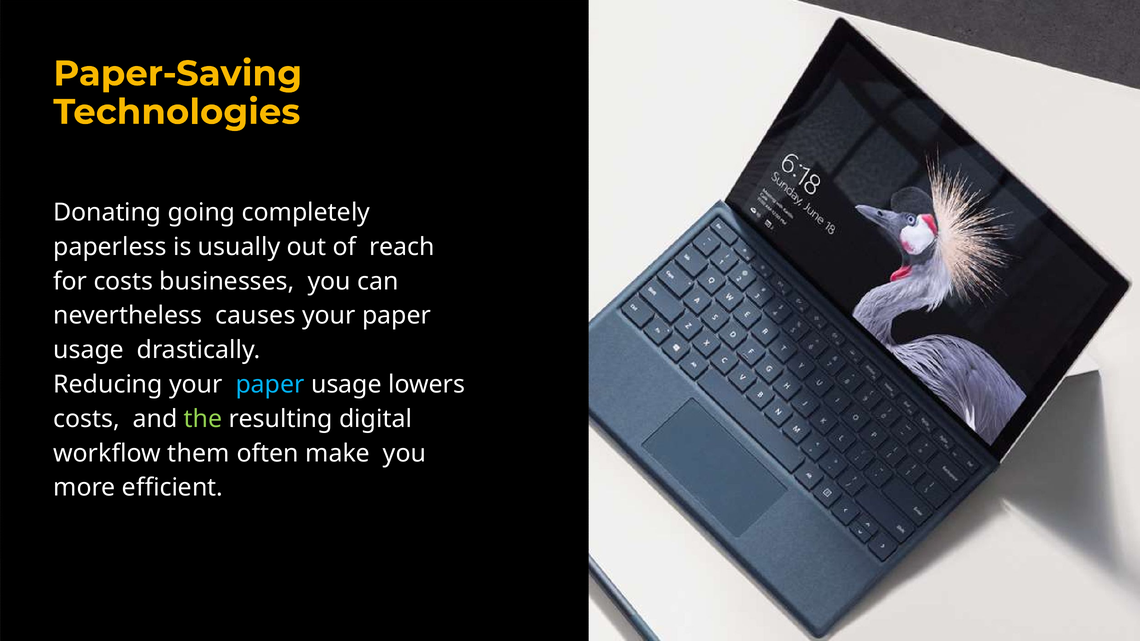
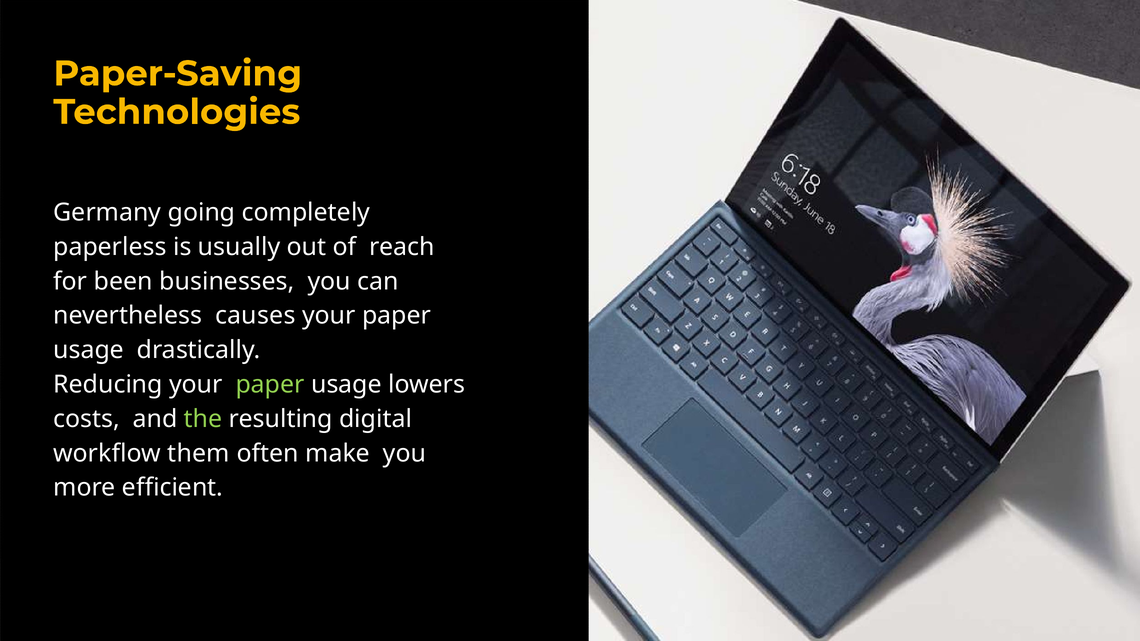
Donating: Donating -> Germany (107, 213)
for costs: costs -> been (123, 281)
paper colour: light blue -> light green (270, 385)
